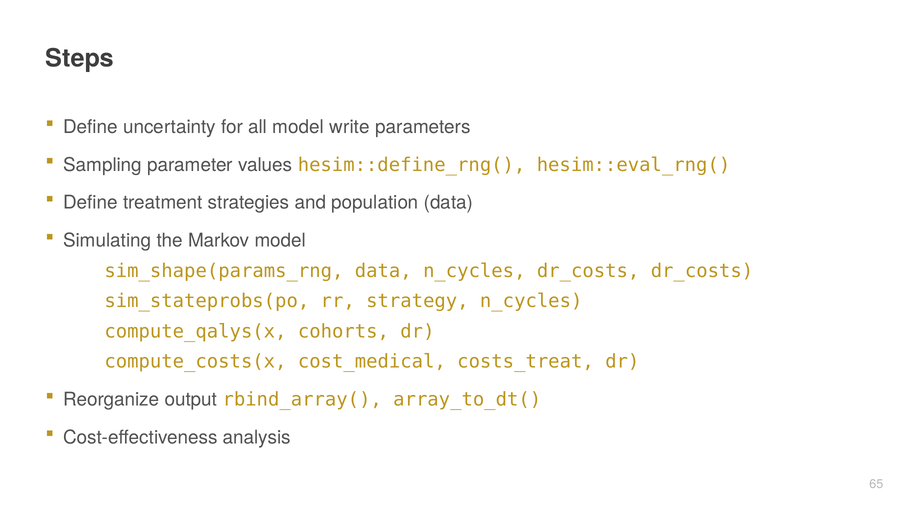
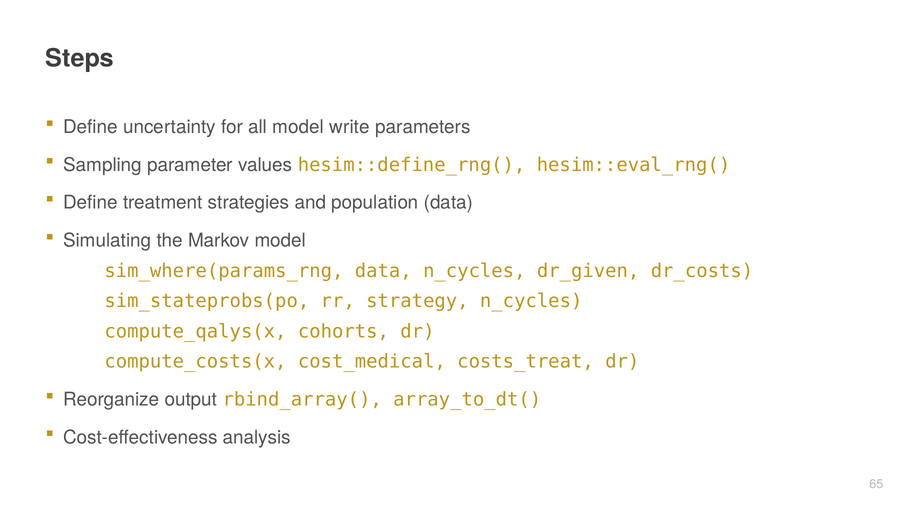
sim_shape(params_rng: sim_shape(params_rng -> sim_where(params_rng (224, 271)
n_cycles dr_costs: dr_costs -> dr_given (588, 271)
